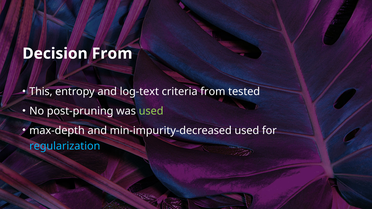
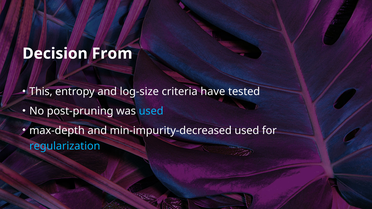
log-text: log-text -> log-size (139, 92)
criteria from: from -> have (213, 92)
used colour: light green -> light blue (151, 111)
